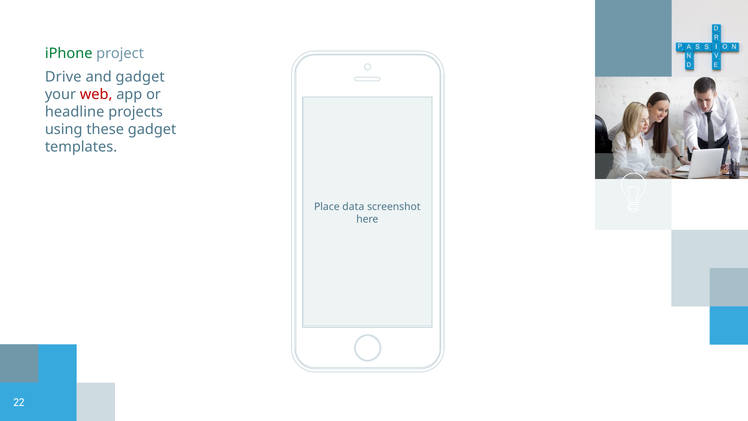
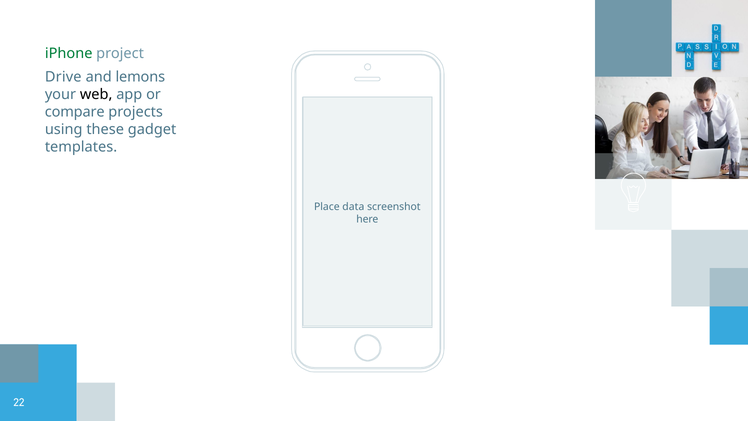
and gadget: gadget -> lemons (140, 77)
web colour: red -> black (96, 94)
headline: headline -> compare (75, 112)
